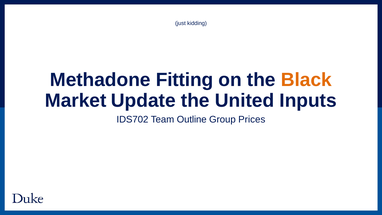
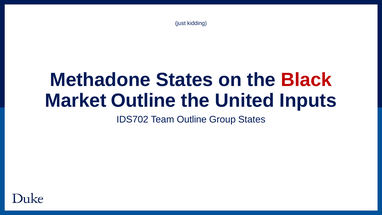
Methadone Fitting: Fitting -> States (184, 80)
Black colour: orange -> red (306, 80)
Market Update: Update -> Outline (143, 100)
Group Prices: Prices -> States (252, 119)
